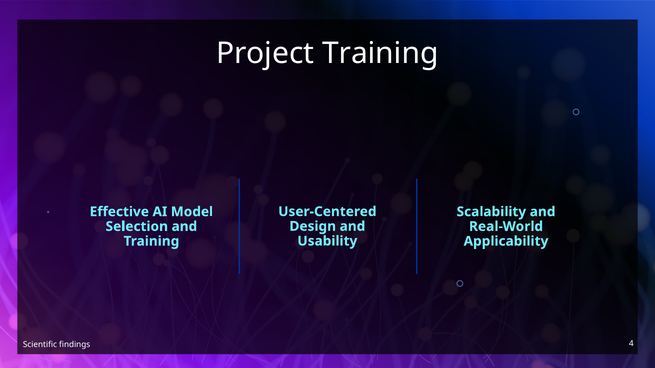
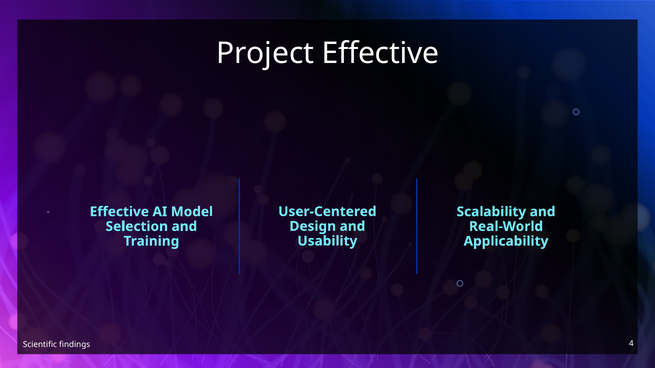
Project Training: Training -> Effective (380, 54)
